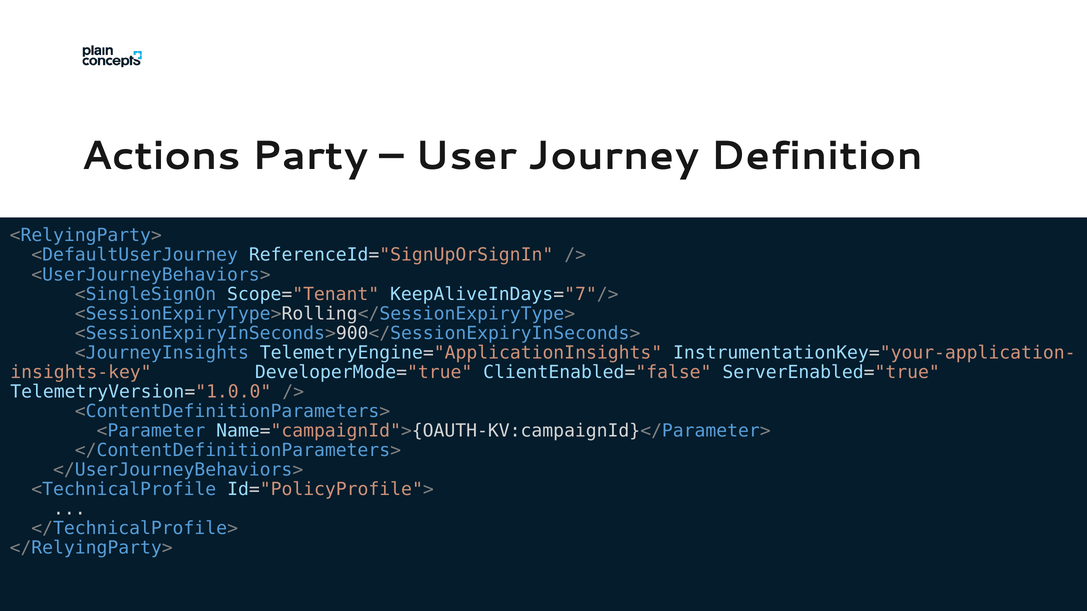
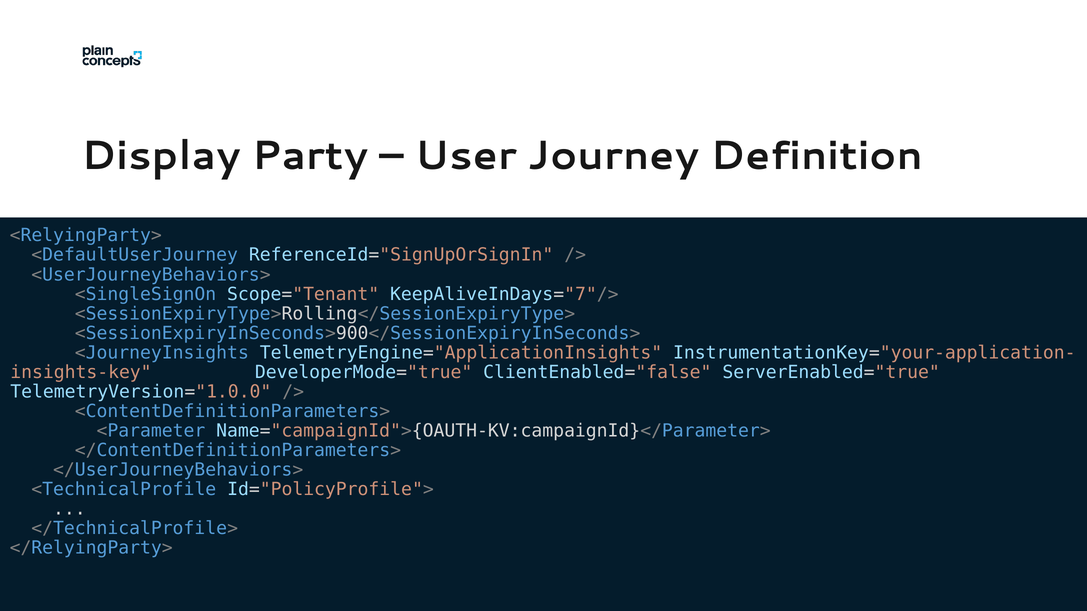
Actions: Actions -> Display (161, 156)
